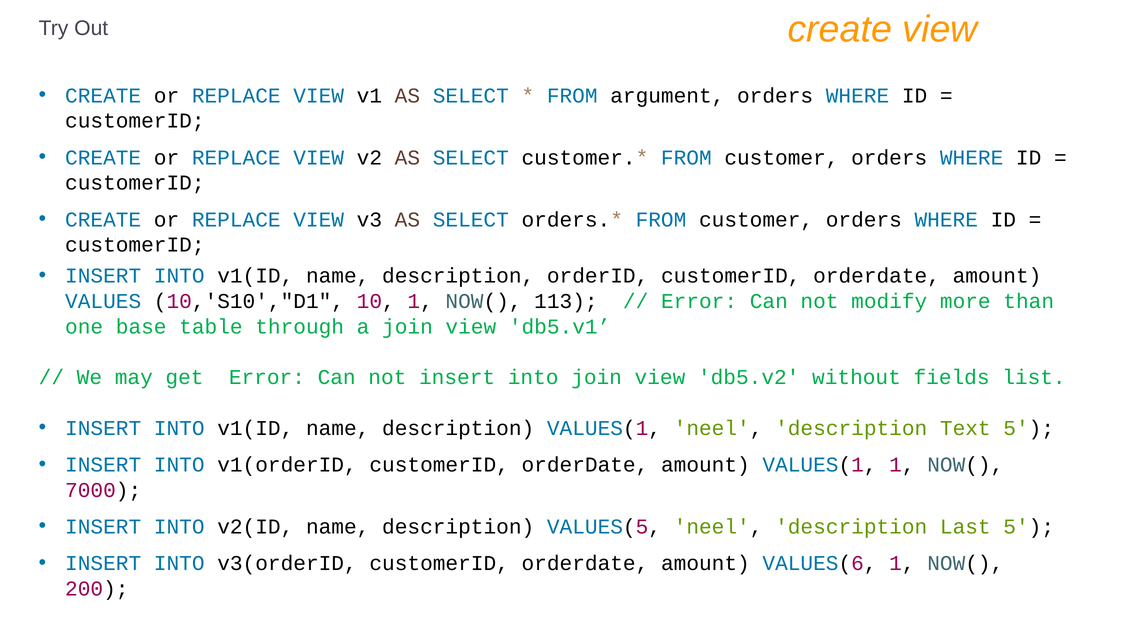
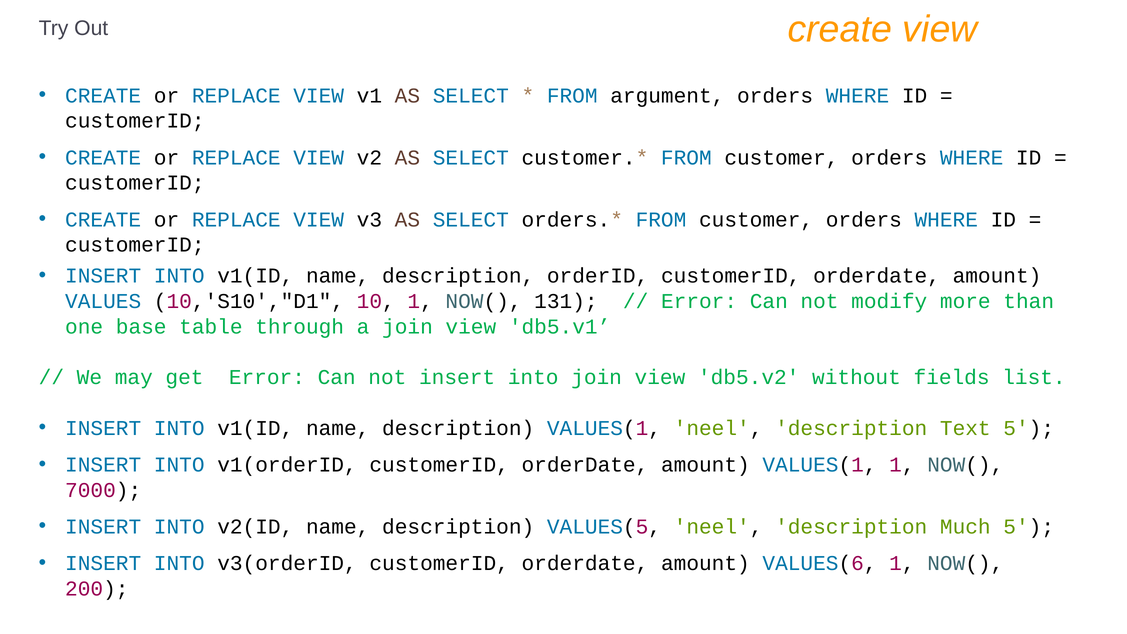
113: 113 -> 131 (566, 301)
Last: Last -> Much (965, 527)
